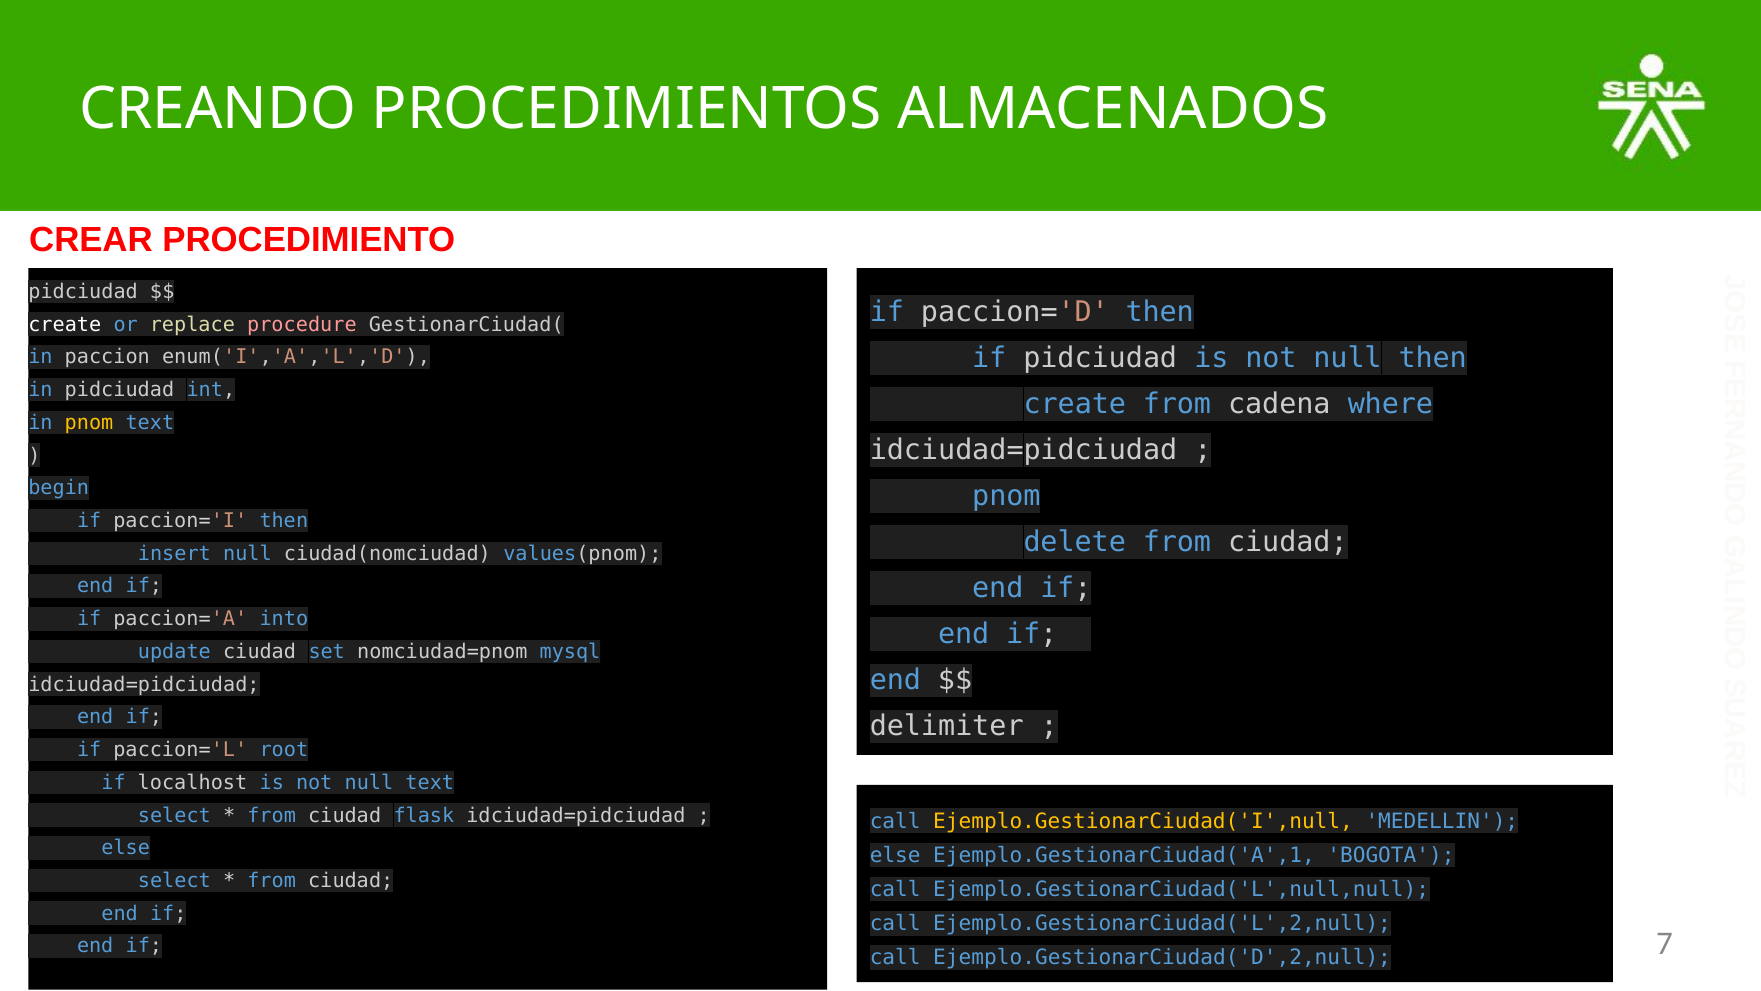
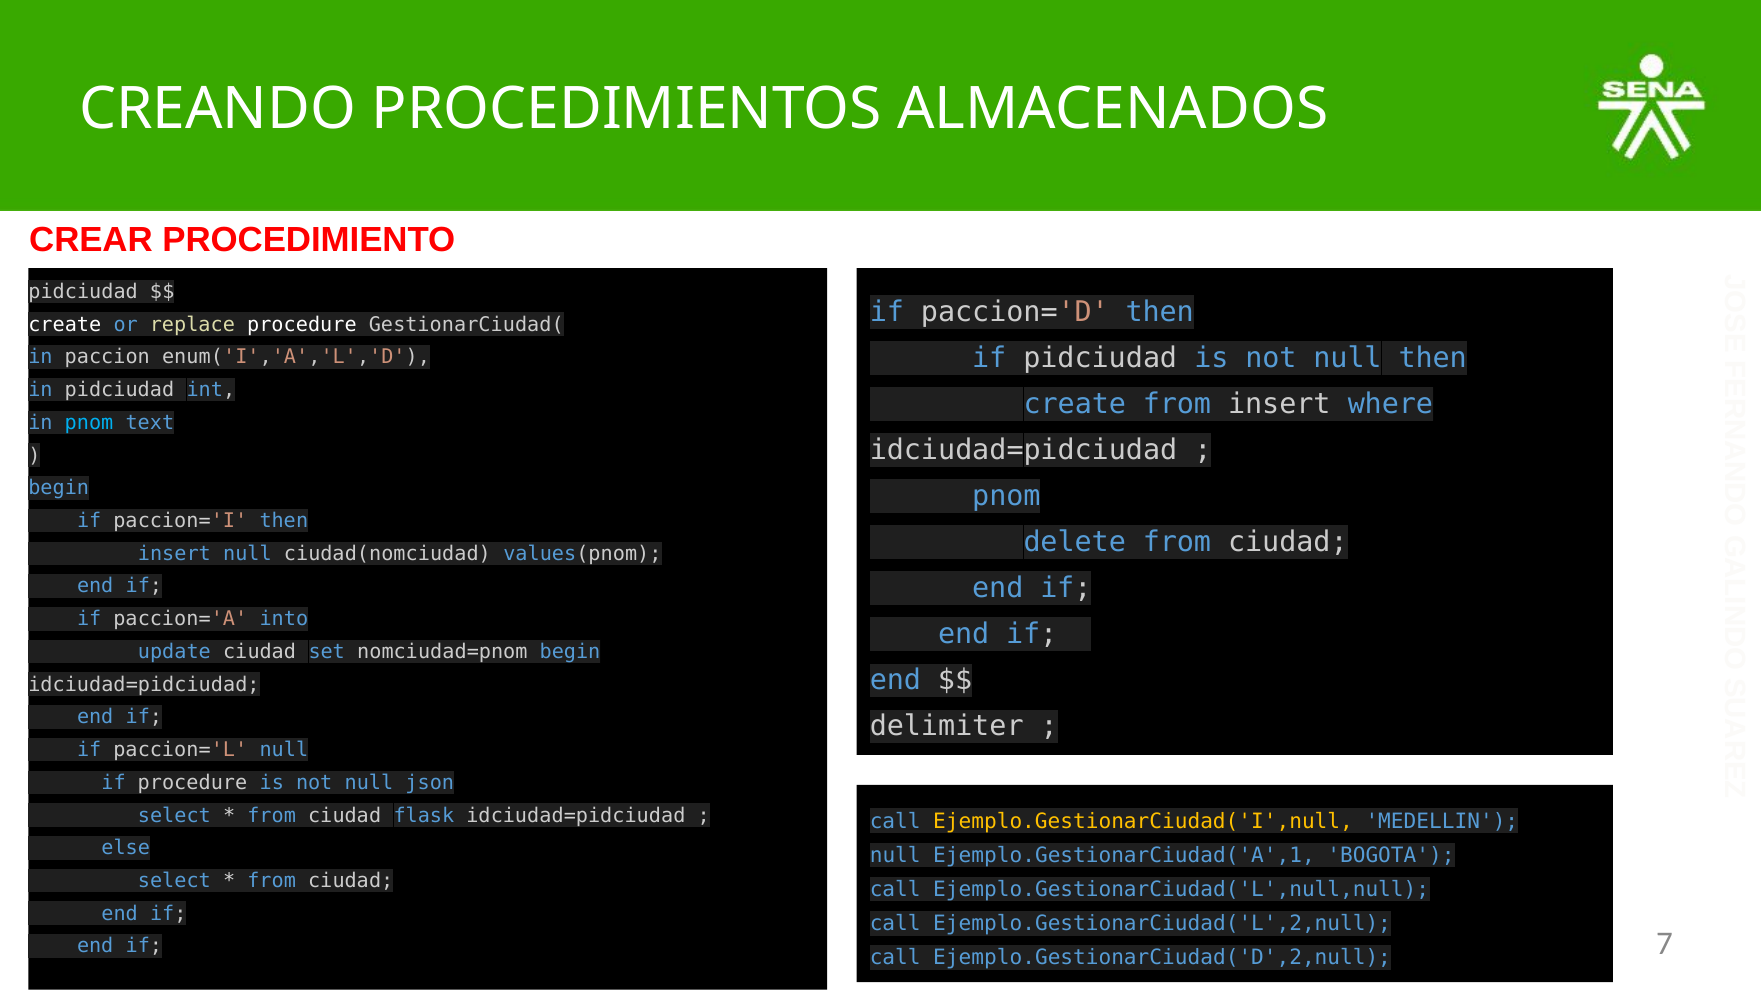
procedure colour: pink -> white (302, 324)
from cadena: cadena -> insert (1279, 404)
pnom colour: yellow -> light blue (89, 423)
nomciudad=pnom mysql: mysql -> begin (570, 651)
paccion='L root: root -> null (284, 750)
if localhost: localhost -> procedure (192, 782)
null text: text -> json (430, 782)
else: else -> null (895, 855)
